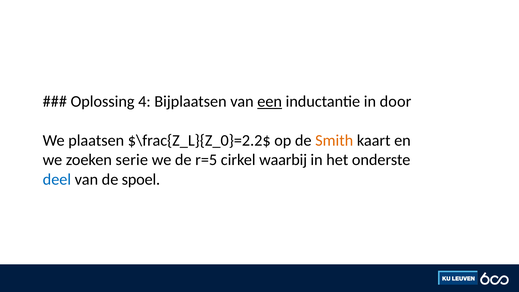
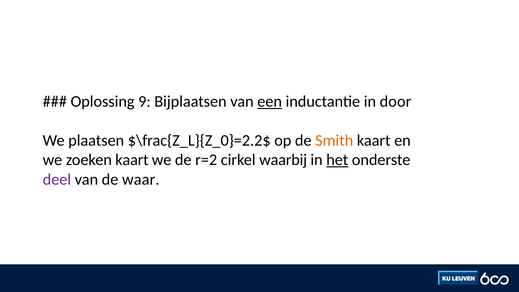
4: 4 -> 9 (144, 102)
zoeken serie: serie -> kaart (132, 160)
r=5: r=5 -> r=2 (206, 160)
het underline: none -> present (337, 160)
deel colour: blue -> purple (57, 179)
spoel: spoel -> waar (141, 179)
